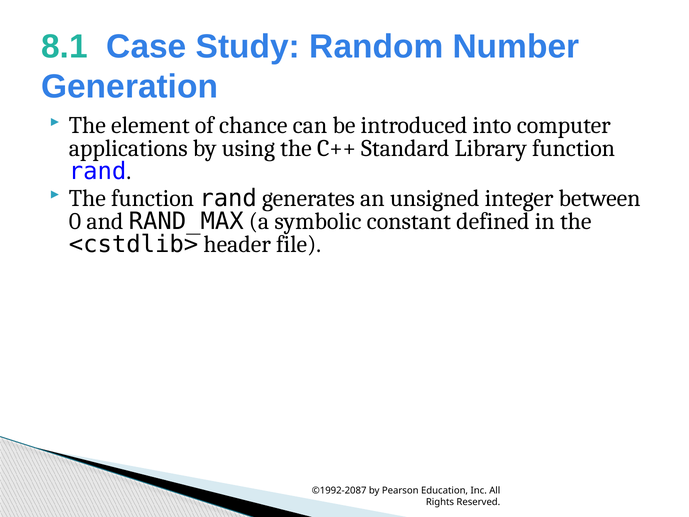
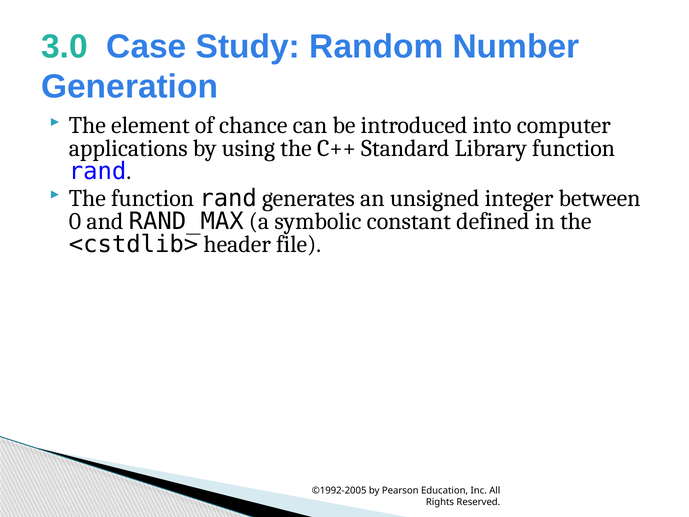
8.1: 8.1 -> 3.0 (64, 47)
©1992-2087: ©1992-2087 -> ©1992-2005 (339, 490)
